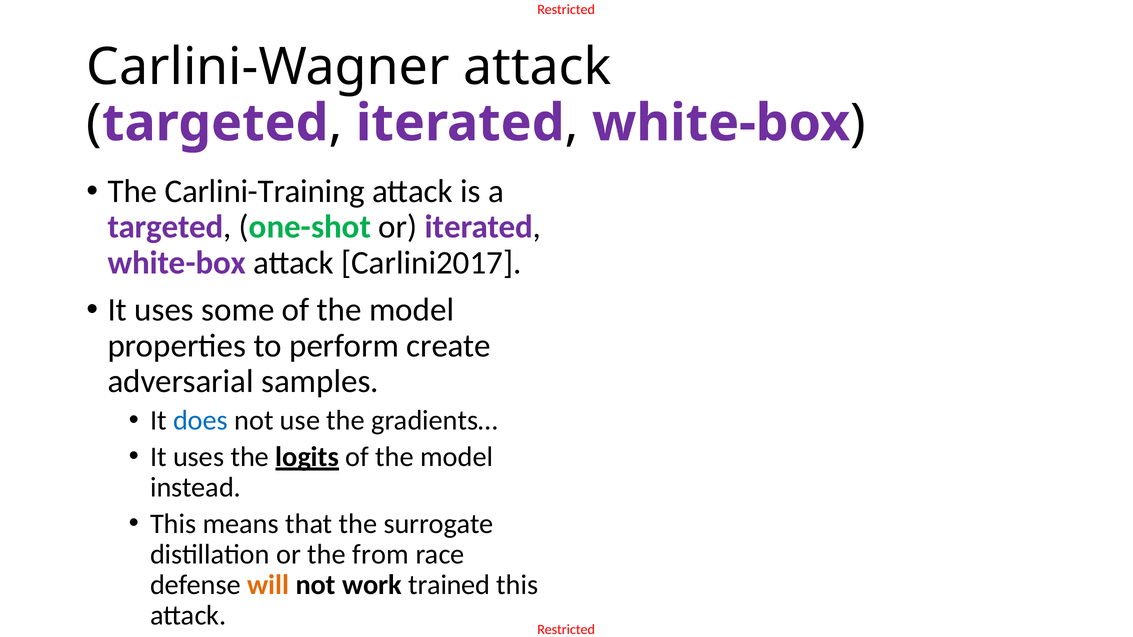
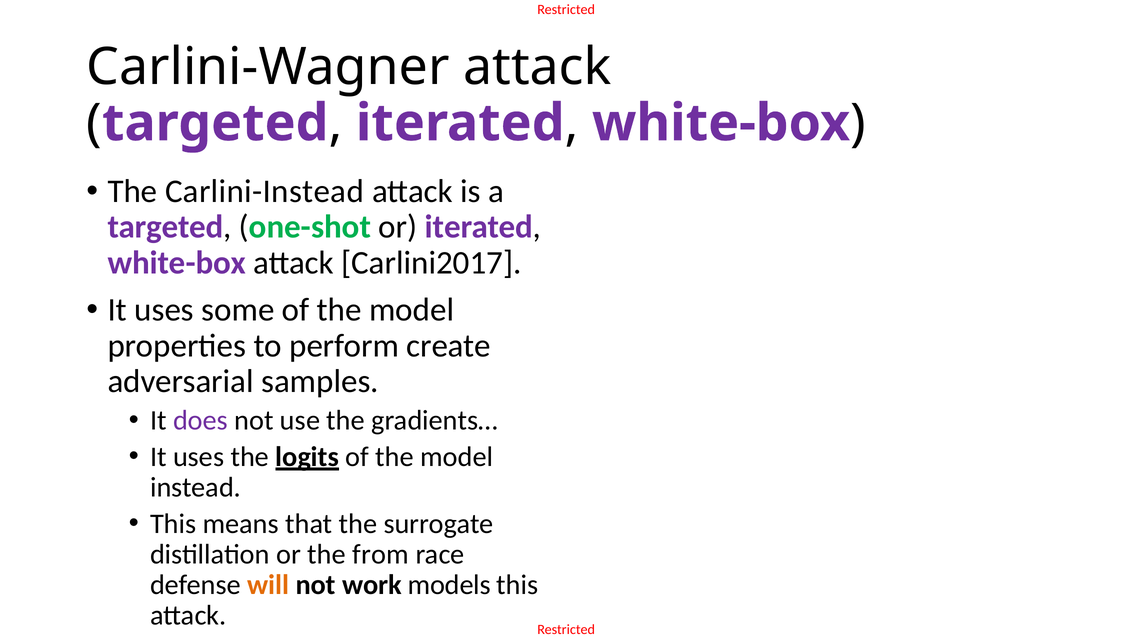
Carlini-Training: Carlini-Training -> Carlini-Instead (265, 191)
does colour: blue -> purple (201, 421)
trained: trained -> models (449, 585)
